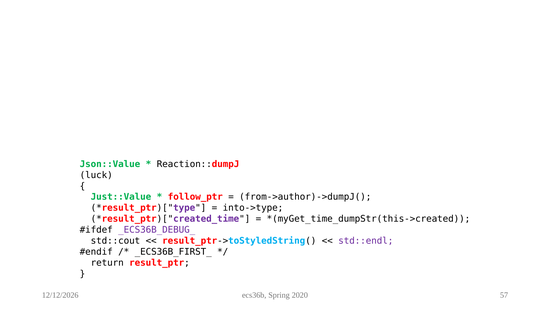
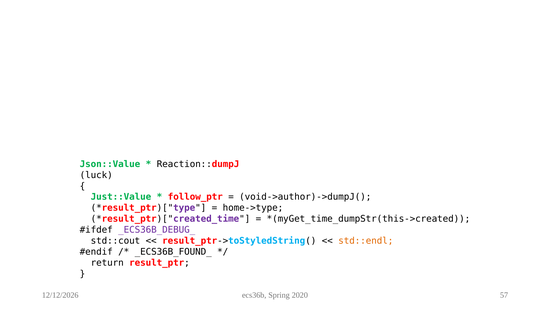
from->author)->dumpJ(: from->author)->dumpJ( -> void->author)->dumpJ( (305, 197)
into->type: into->type -> home->type (253, 208)
std::endl colour: purple -> orange (366, 241)
_ECS36B_FIRST_: _ECS36B_FIRST_ -> _ECS36B_FOUND_ (173, 252)
